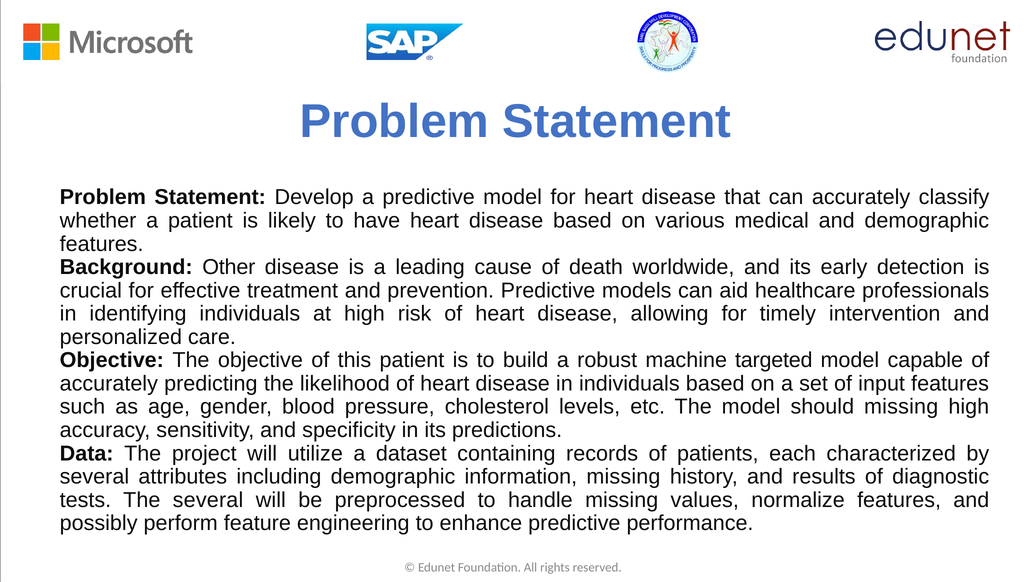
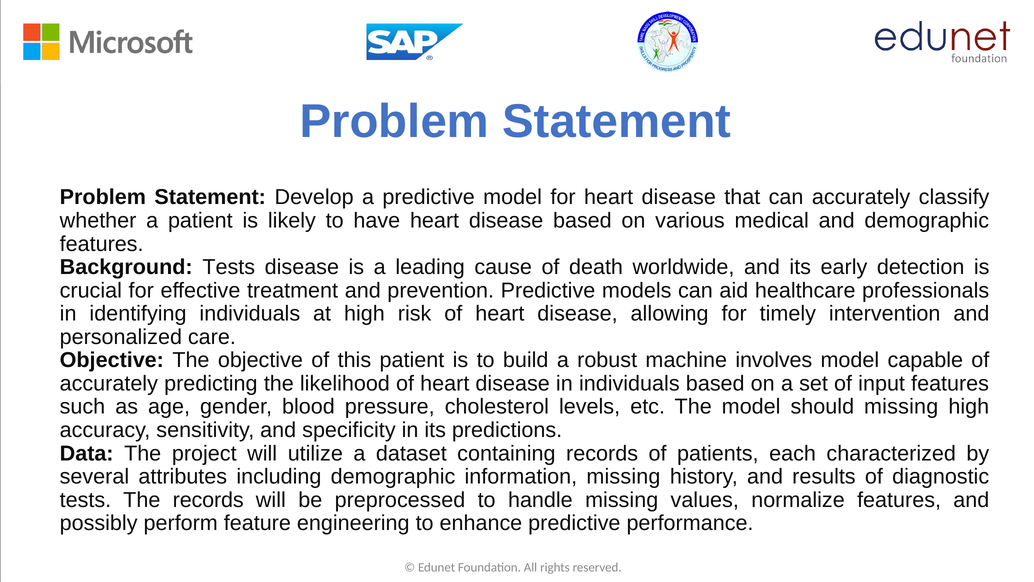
Background Other: Other -> Tests (229, 267)
targeted: targeted -> involves (774, 360)
The several: several -> records (208, 500)
